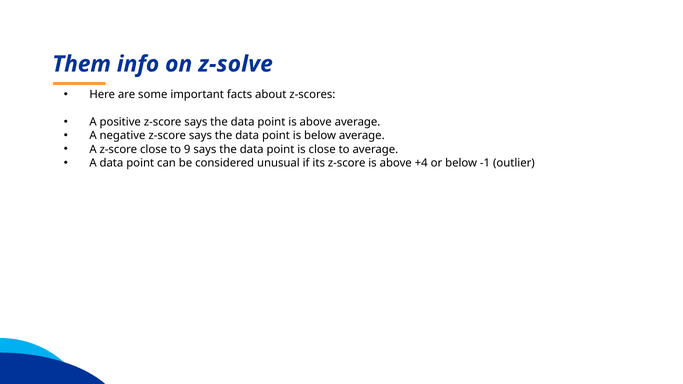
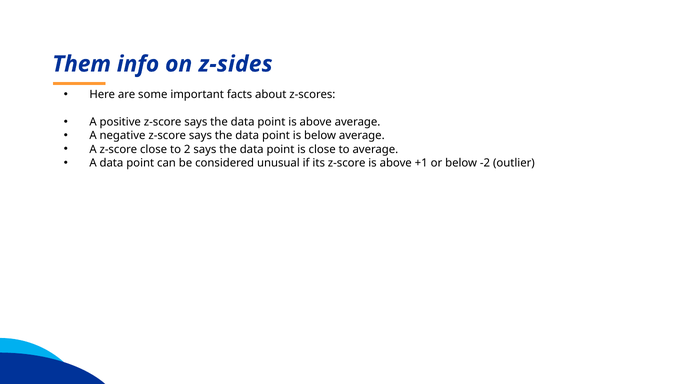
z-solve: z-solve -> z-sides (236, 64)
9: 9 -> 2 (187, 149)
+4: +4 -> +1 (421, 163)
-1: -1 -> -2 (485, 163)
